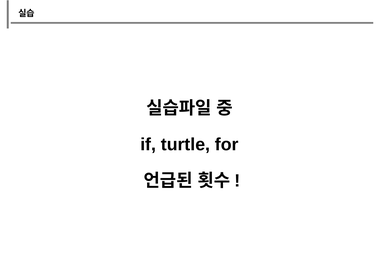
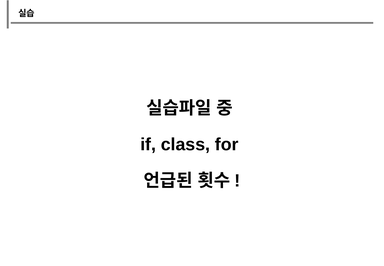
turtle: turtle -> class (185, 144)
